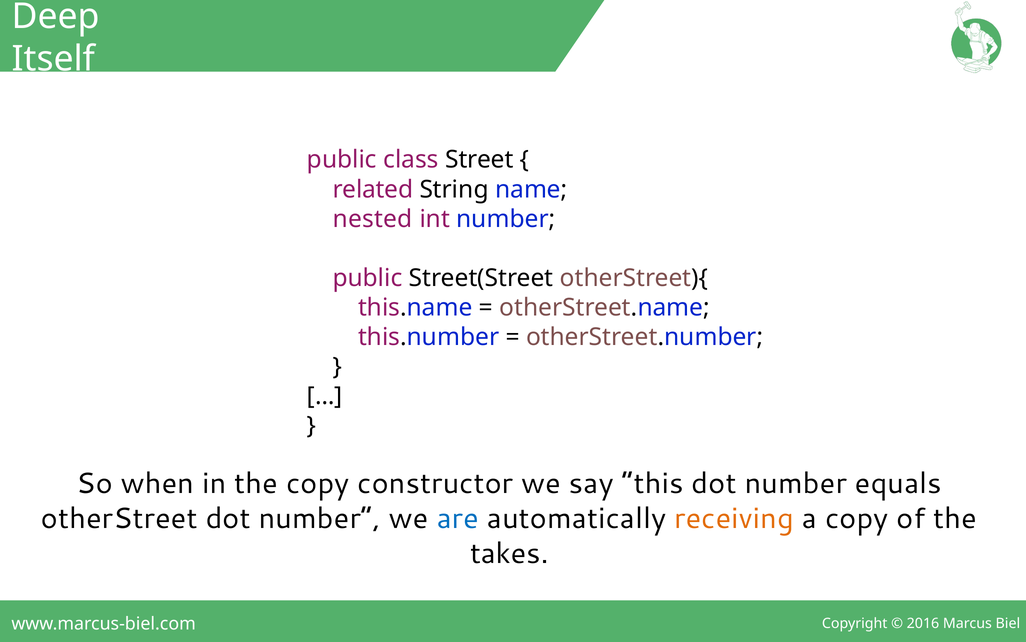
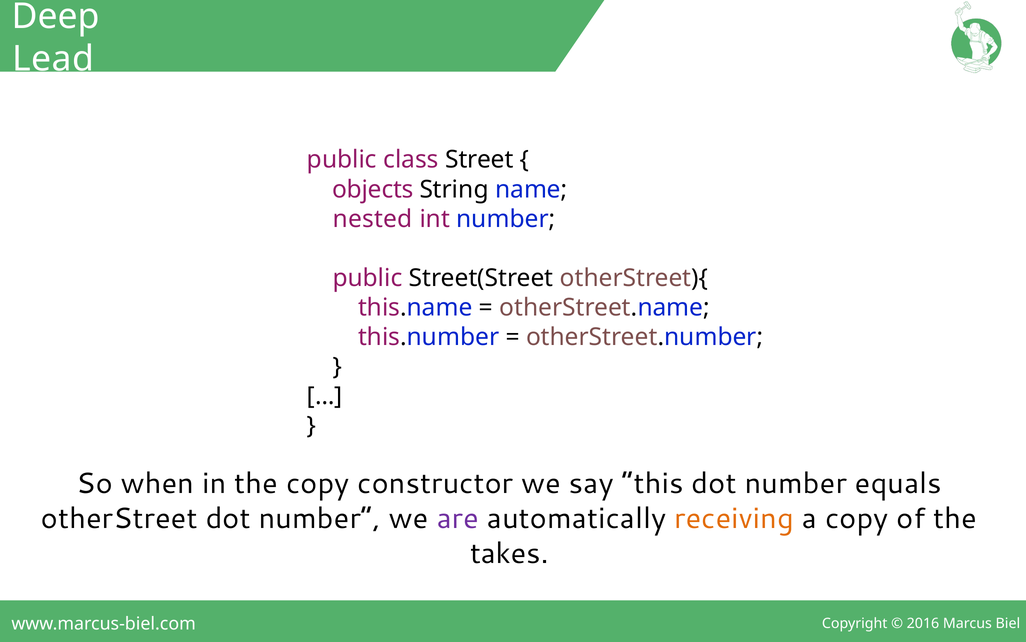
Itself: Itself -> Lead (53, 59)
related: related -> objects (373, 189)
are colour: blue -> purple (458, 518)
